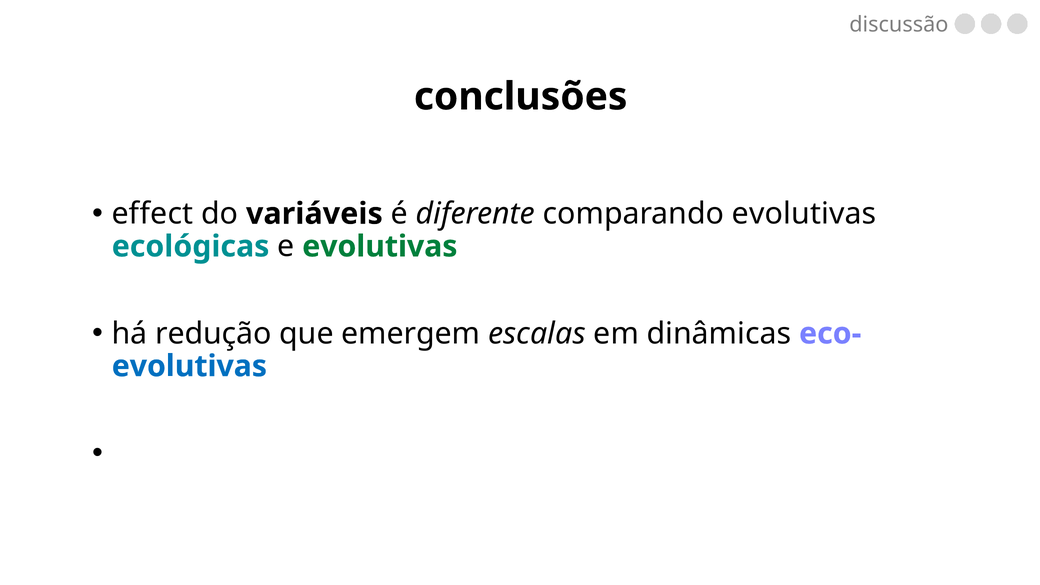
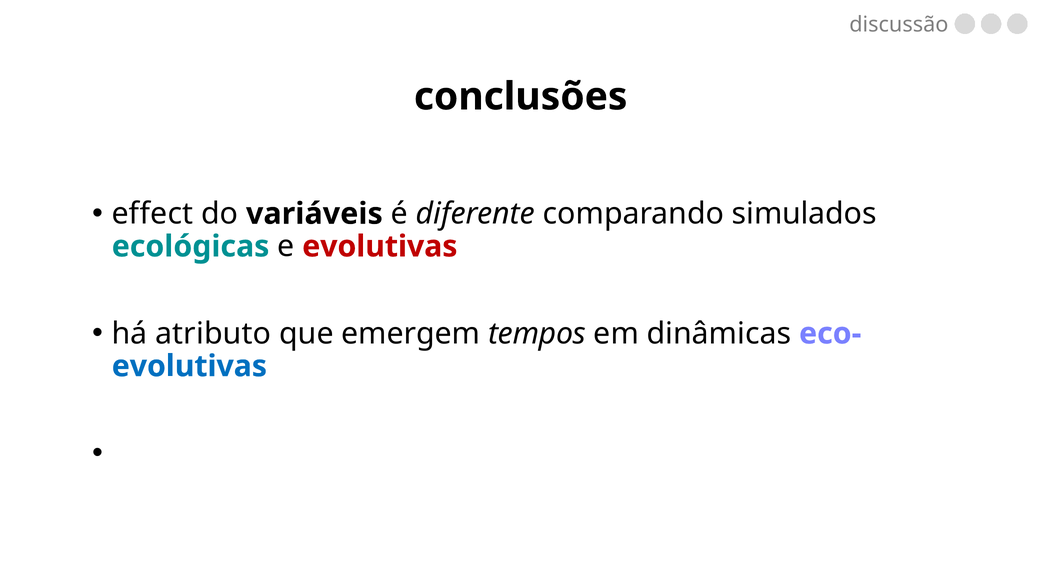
comparando evolutivas: evolutivas -> simulados (804, 214)
evolutivas colour: green -> red (380, 246)
redução: redução -> atributo (213, 334)
escalas: escalas -> tempos (537, 334)
